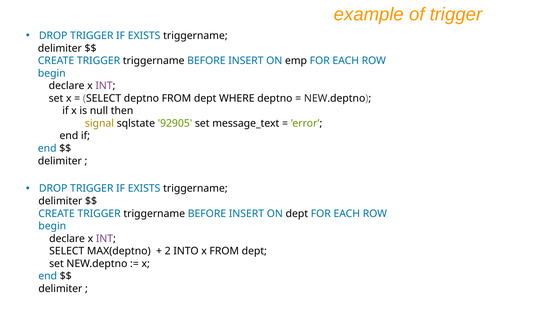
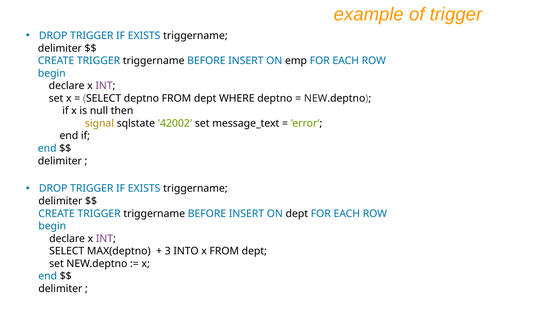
92905: 92905 -> 42002 (175, 123)
2: 2 -> 3 (168, 251)
